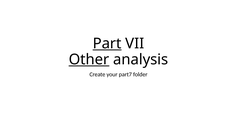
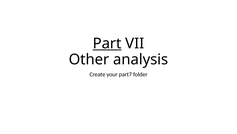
Other underline: present -> none (89, 59)
